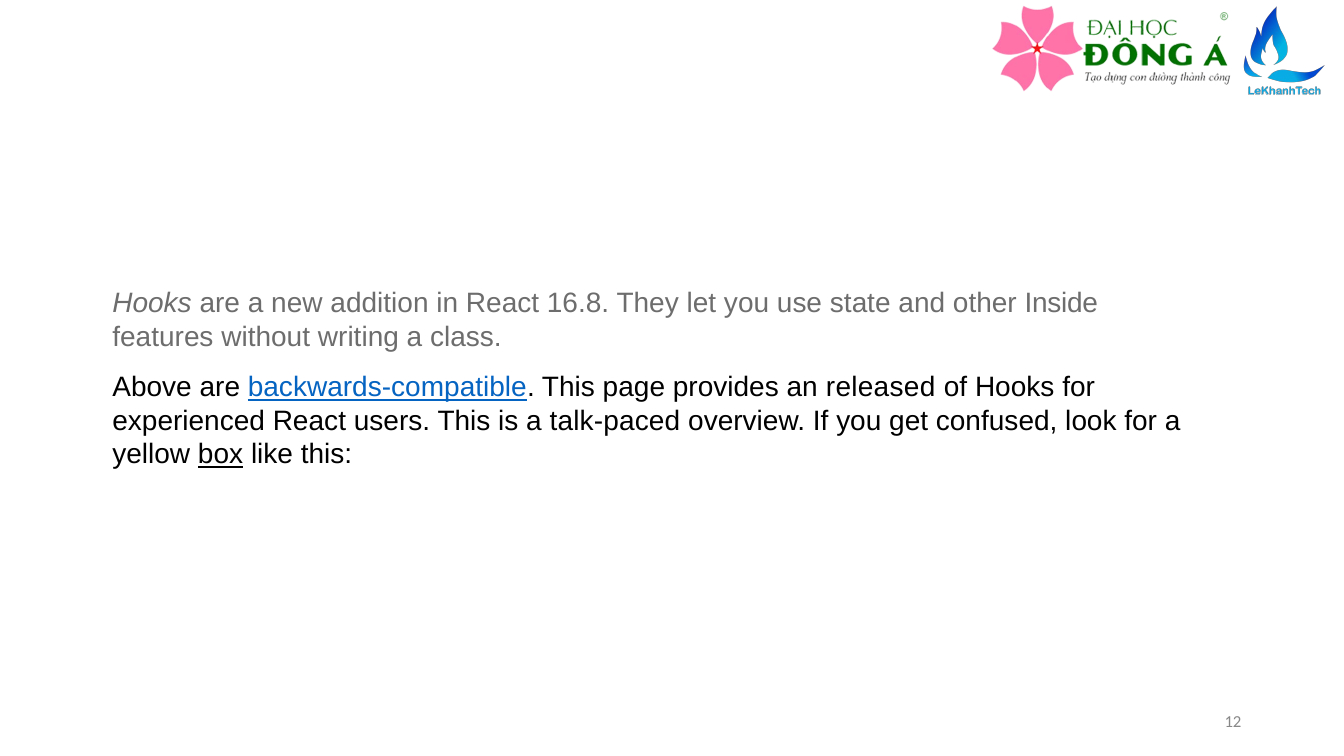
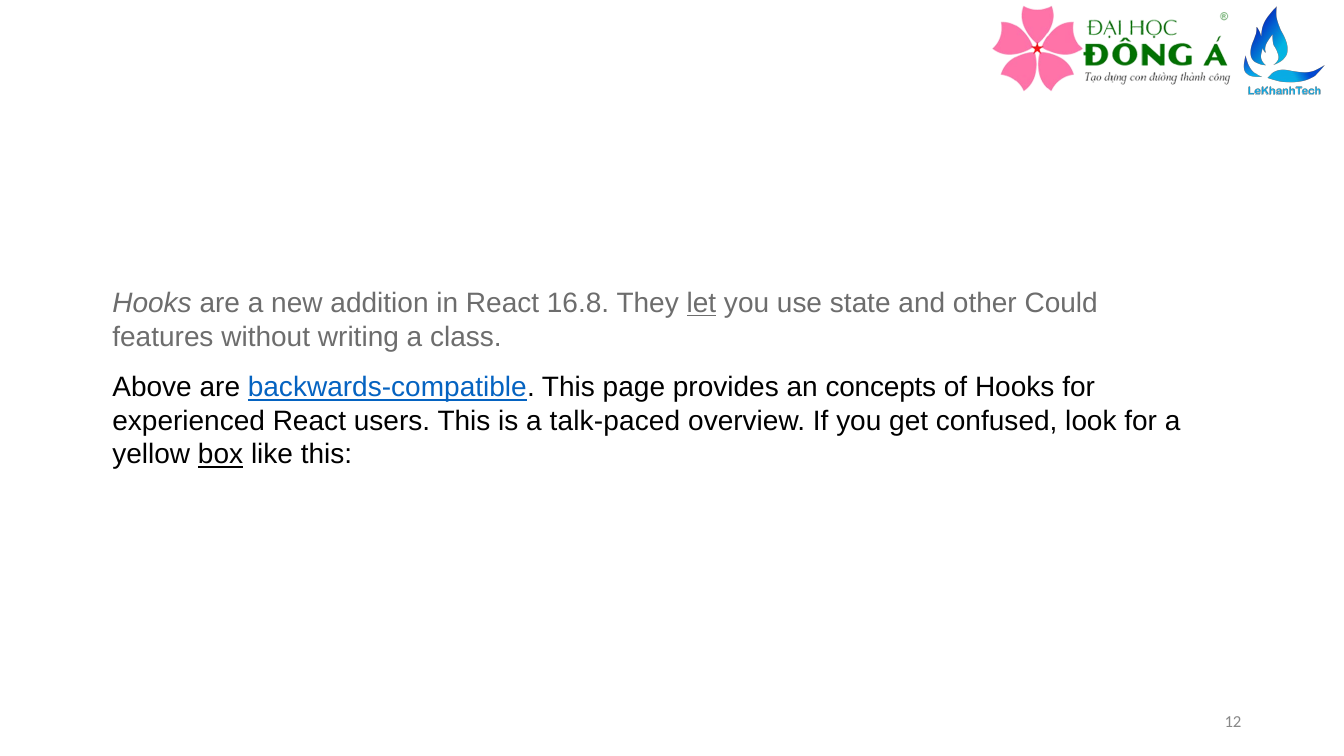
let underline: none -> present (701, 303)
Inside: Inside -> Could (1061, 303)
released: released -> concepts (881, 387)
